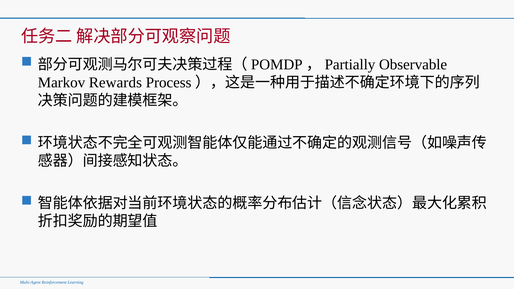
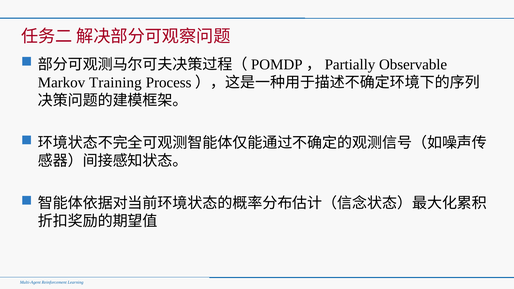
Rewards: Rewards -> Training (115, 82)
